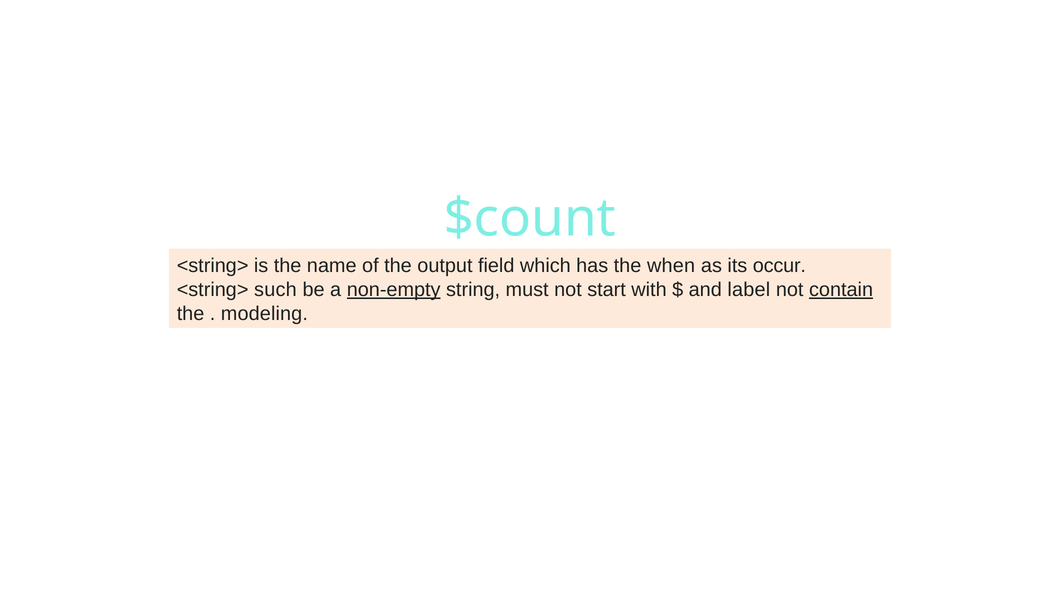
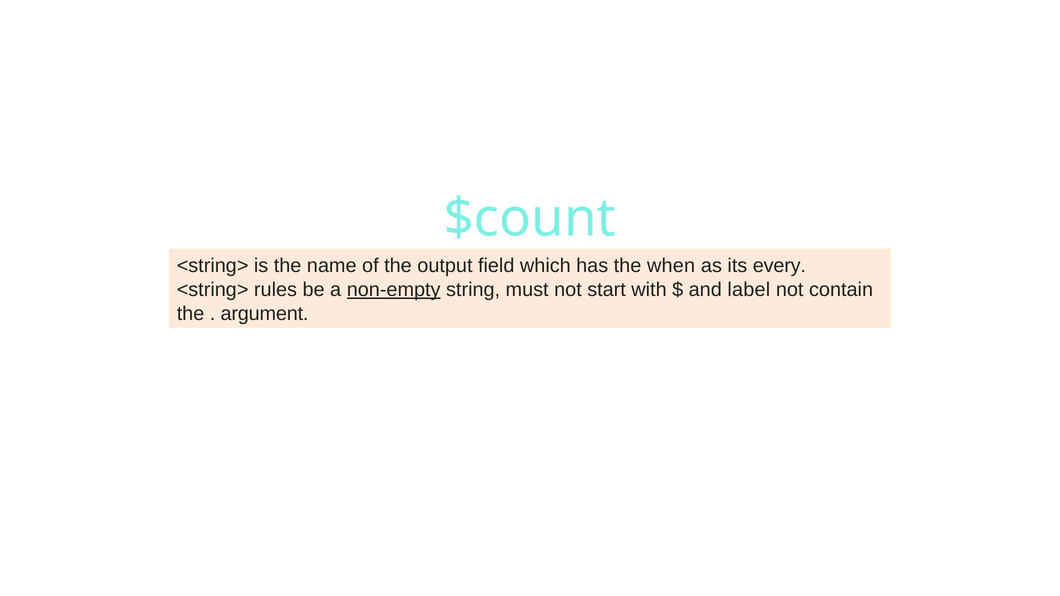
occur: occur -> every (779, 266)
such: such -> rules (276, 290)
contain underline: present -> none (841, 290)
modeling: modeling -> argument (265, 314)
